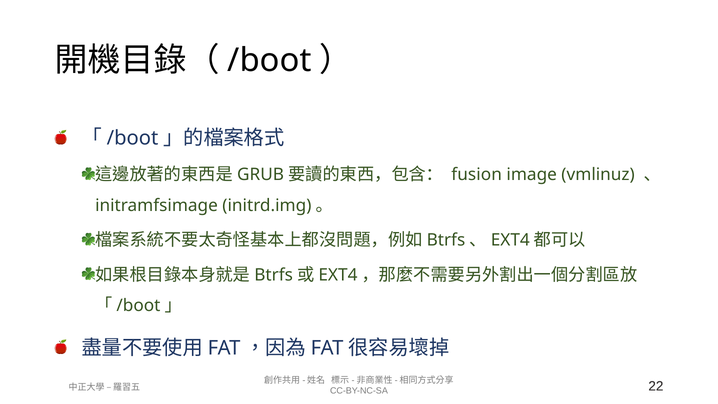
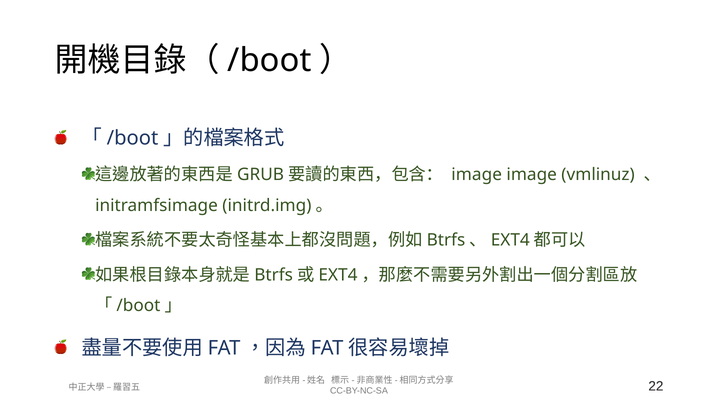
fusion: fusion -> image (477, 175)
